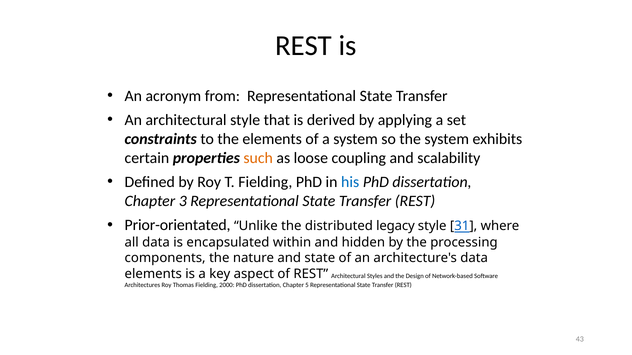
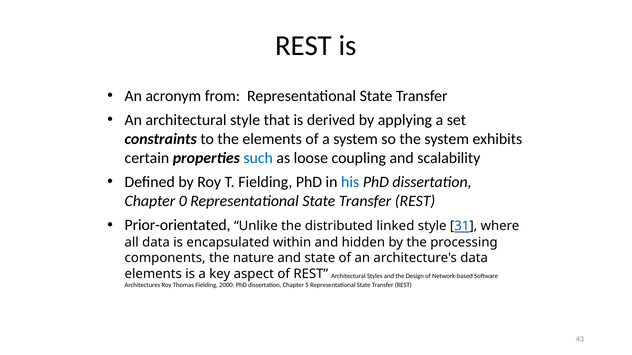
such colour: orange -> blue (258, 158)
3: 3 -> 0 (183, 201)
legacy: legacy -> linked (395, 226)
